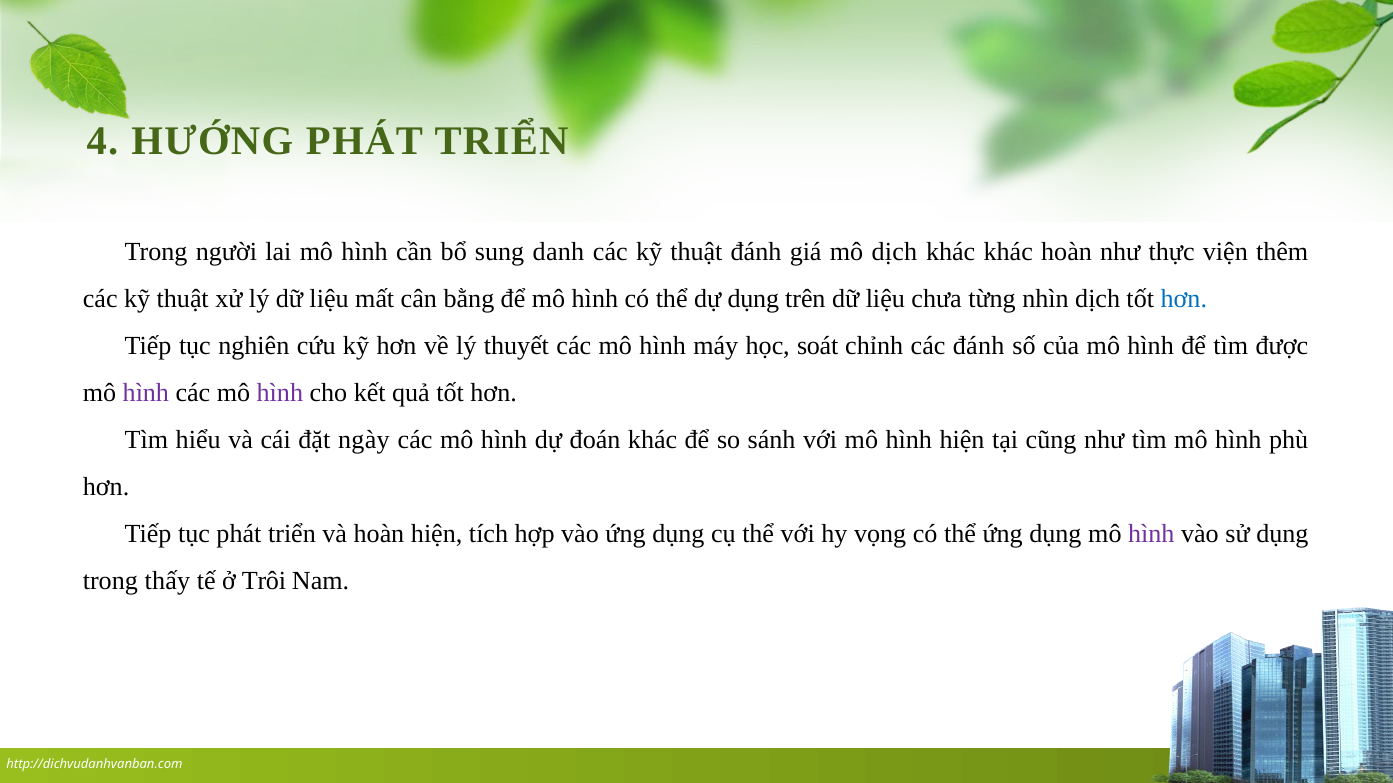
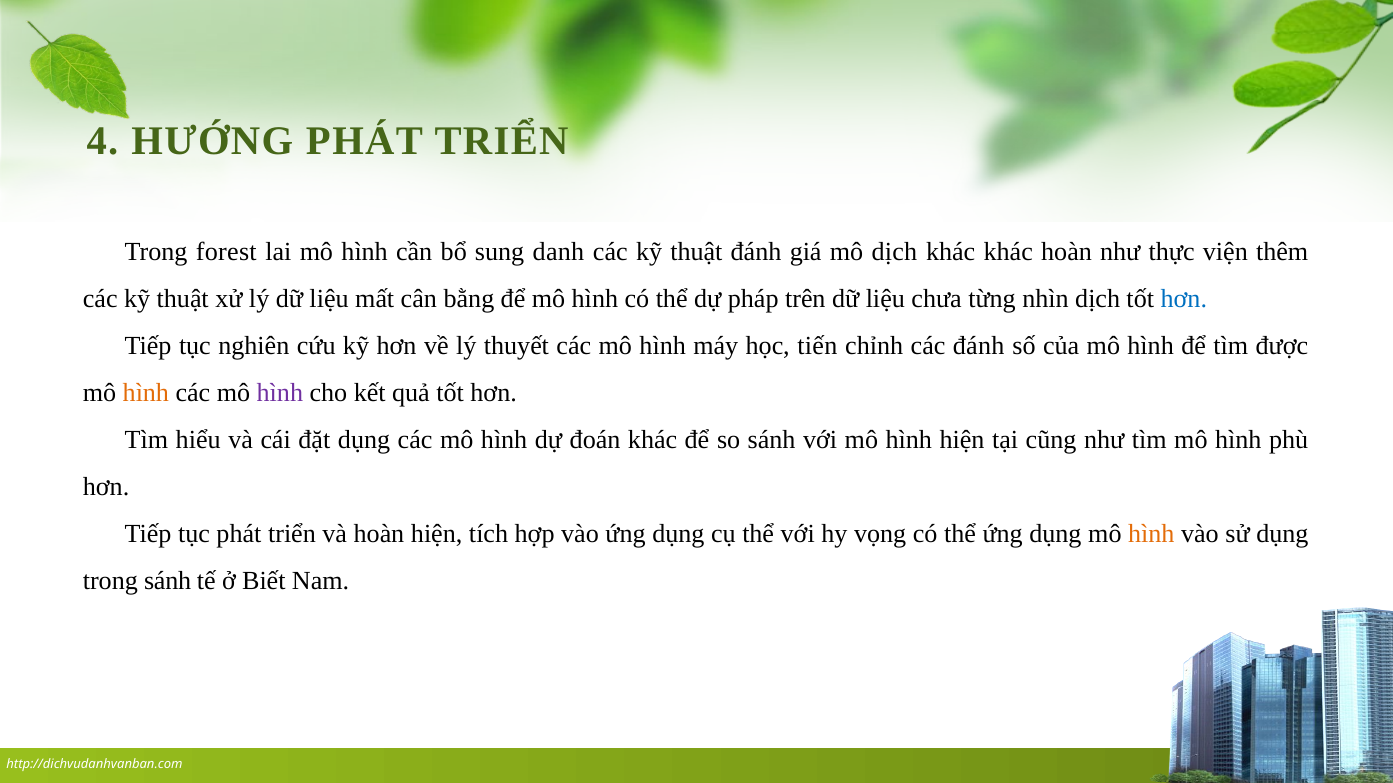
người: người -> forest (226, 252)
dự dụng: dụng -> pháp (753, 299)
soát: soát -> tiến (817, 346)
hình colour: purple -> orange (146, 393)
đặt ngày: ngày -> dụng (364, 440)
hình colour: purple -> orange (1151, 534)
trong thấy: thấy -> sánh (168, 581)
Trôi: Trôi -> Biết (264, 581)
